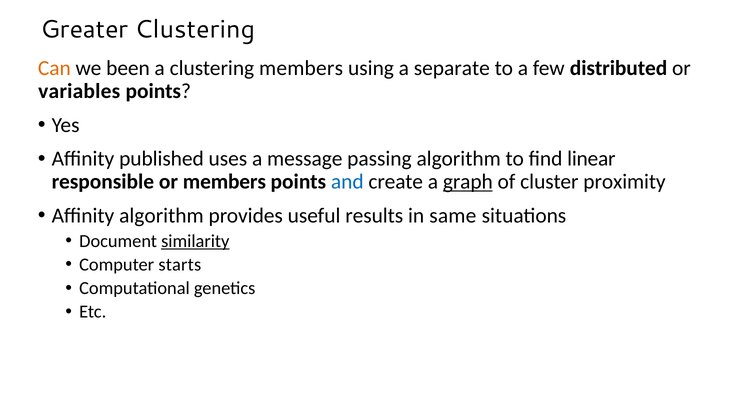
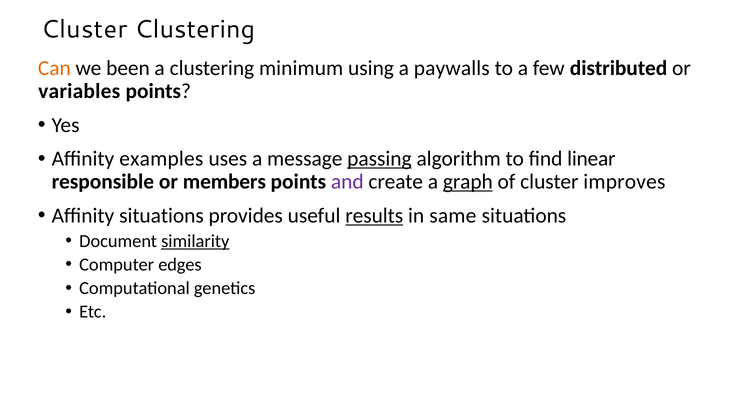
Greater: Greater -> Cluster (84, 30)
clustering members: members -> minimum (301, 68)
separate: separate -> paywalls (452, 68)
published: published -> examples (161, 159)
passing underline: none -> present (379, 159)
and colour: blue -> purple (347, 182)
proximity: proximity -> improves (624, 182)
Affinity algorithm: algorithm -> situations (161, 216)
results underline: none -> present (374, 216)
starts: starts -> edges (180, 265)
